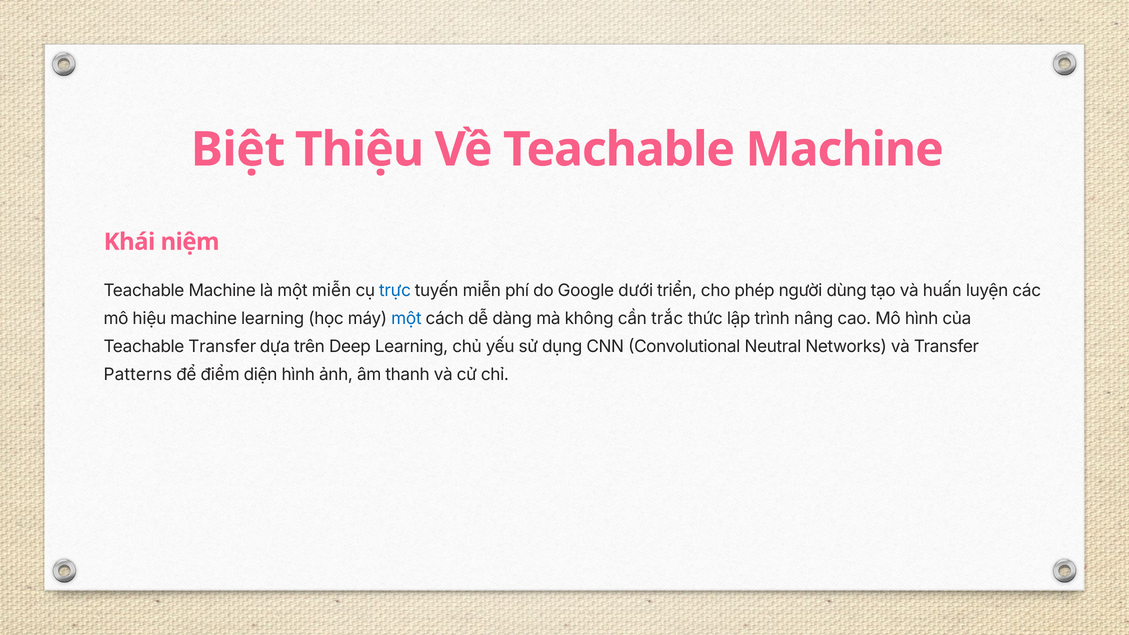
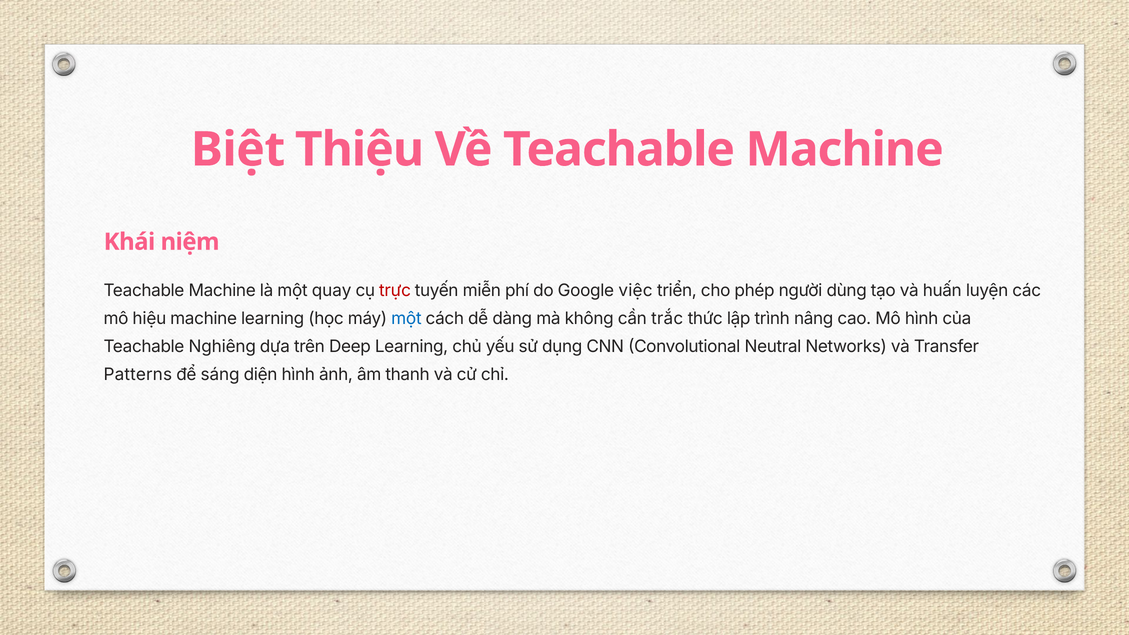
một miễn: miễn -> quay (332, 291)
trực colour: blue -> red (395, 291)
dưới: dưới -> việc (636, 291)
Teachable Transfer: Transfer -> Nghiêng (222, 347)
điểm: điểm -> sáng (220, 375)
